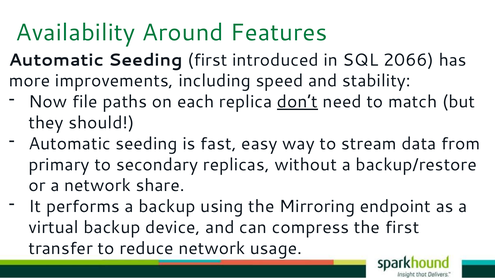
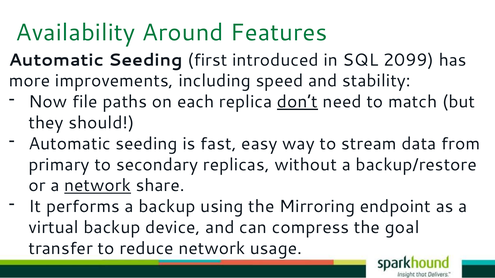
2066: 2066 -> 2099 (409, 60)
network underline: none -> present (98, 186)
the first: first -> goal (402, 228)
